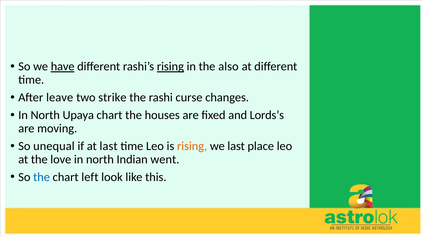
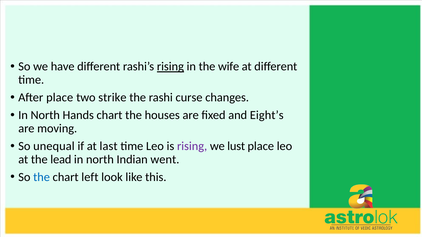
have underline: present -> none (63, 67)
also: also -> wife (229, 67)
After leave: leave -> place (60, 98)
Upaya: Upaya -> Hands (78, 115)
Lords’s: Lords’s -> Eight’s (267, 115)
rising colour: orange -> purple (192, 146)
we last: last -> lust (236, 146)
love: love -> lead (61, 160)
